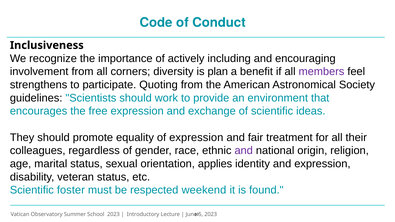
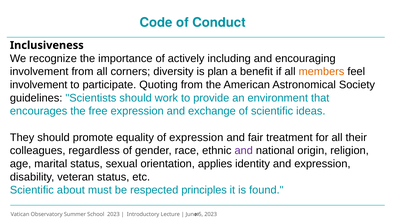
members colour: purple -> orange (321, 72)
strengthens: strengthens -> involvement (39, 85)
foster: foster -> about (71, 190)
weekend: weekend -> principles (204, 190)
